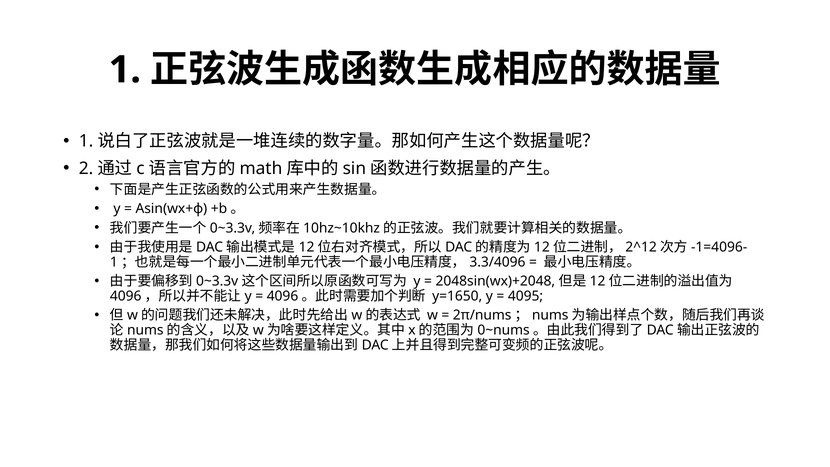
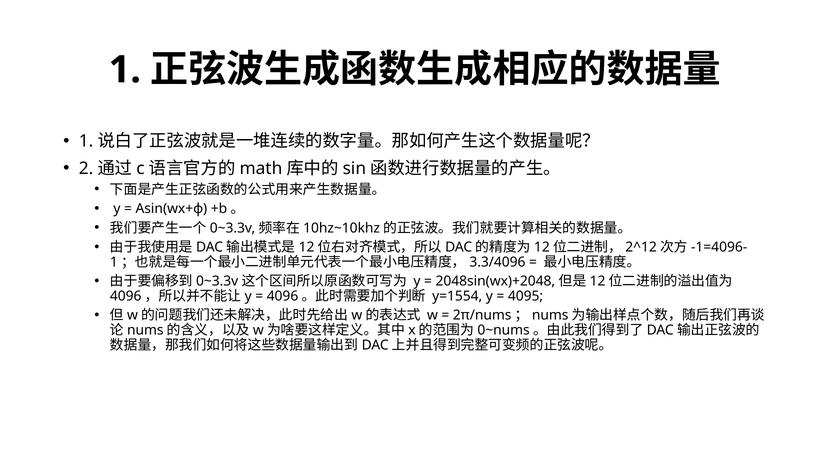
y=1650: y=1650 -> y=1554 (457, 296)
